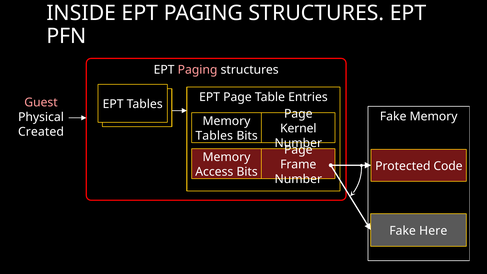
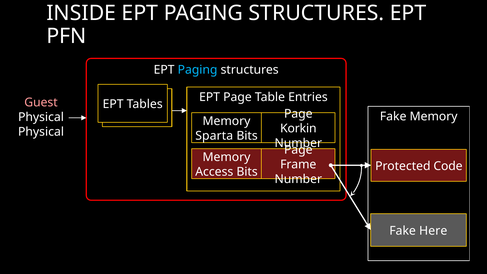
Paging colour: pink -> light blue (198, 70)
Kernel: Kernel -> Korkin (298, 128)
Created: Created -> Physical (41, 132)
Tables: Tables -> Sparta (214, 136)
